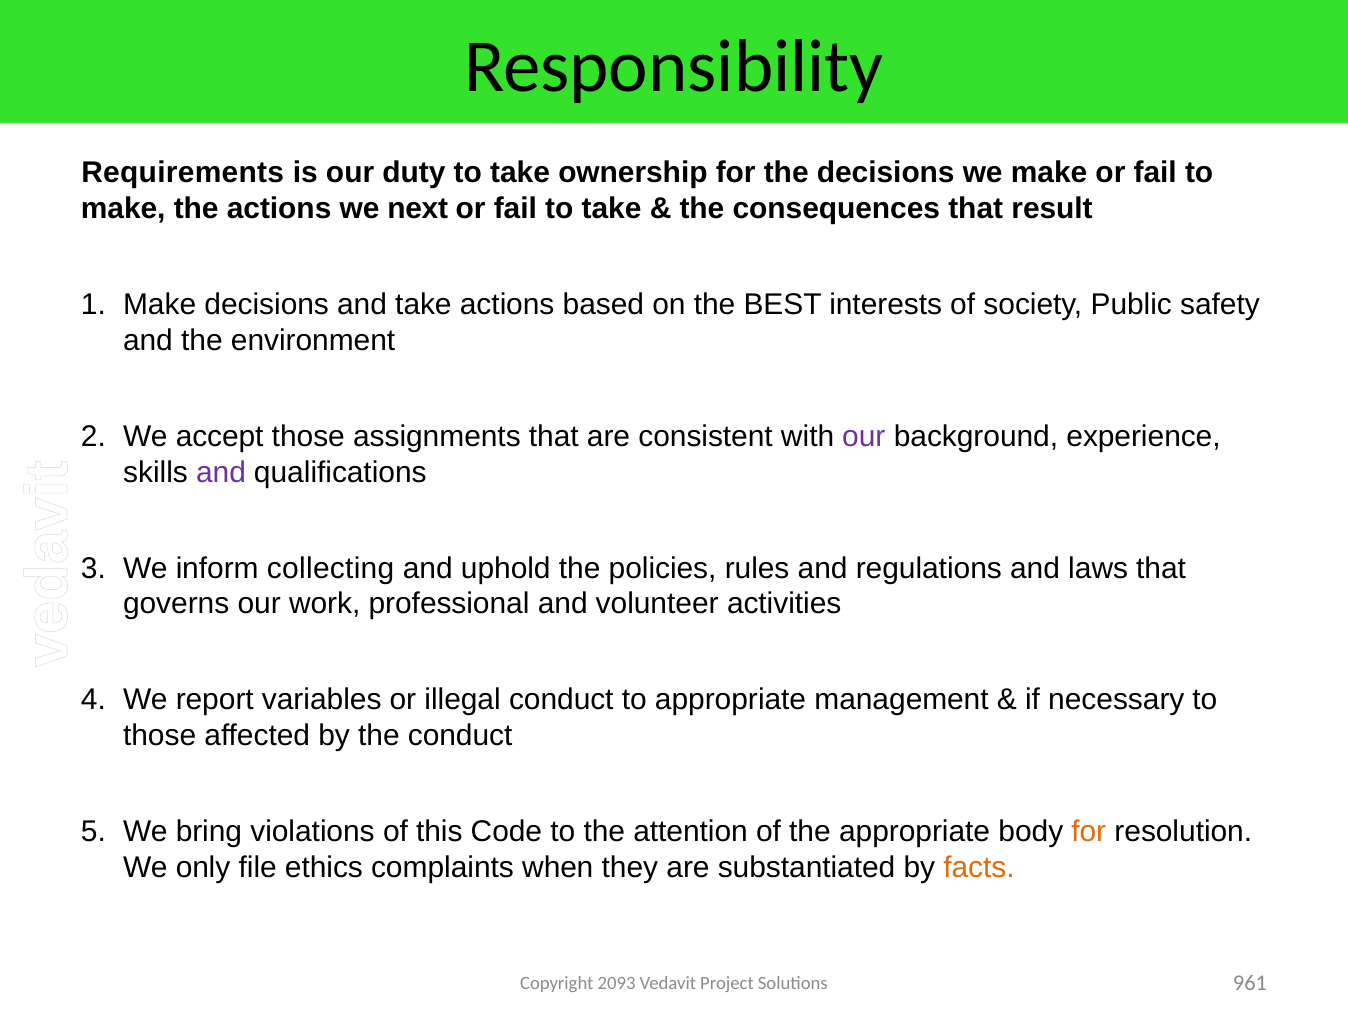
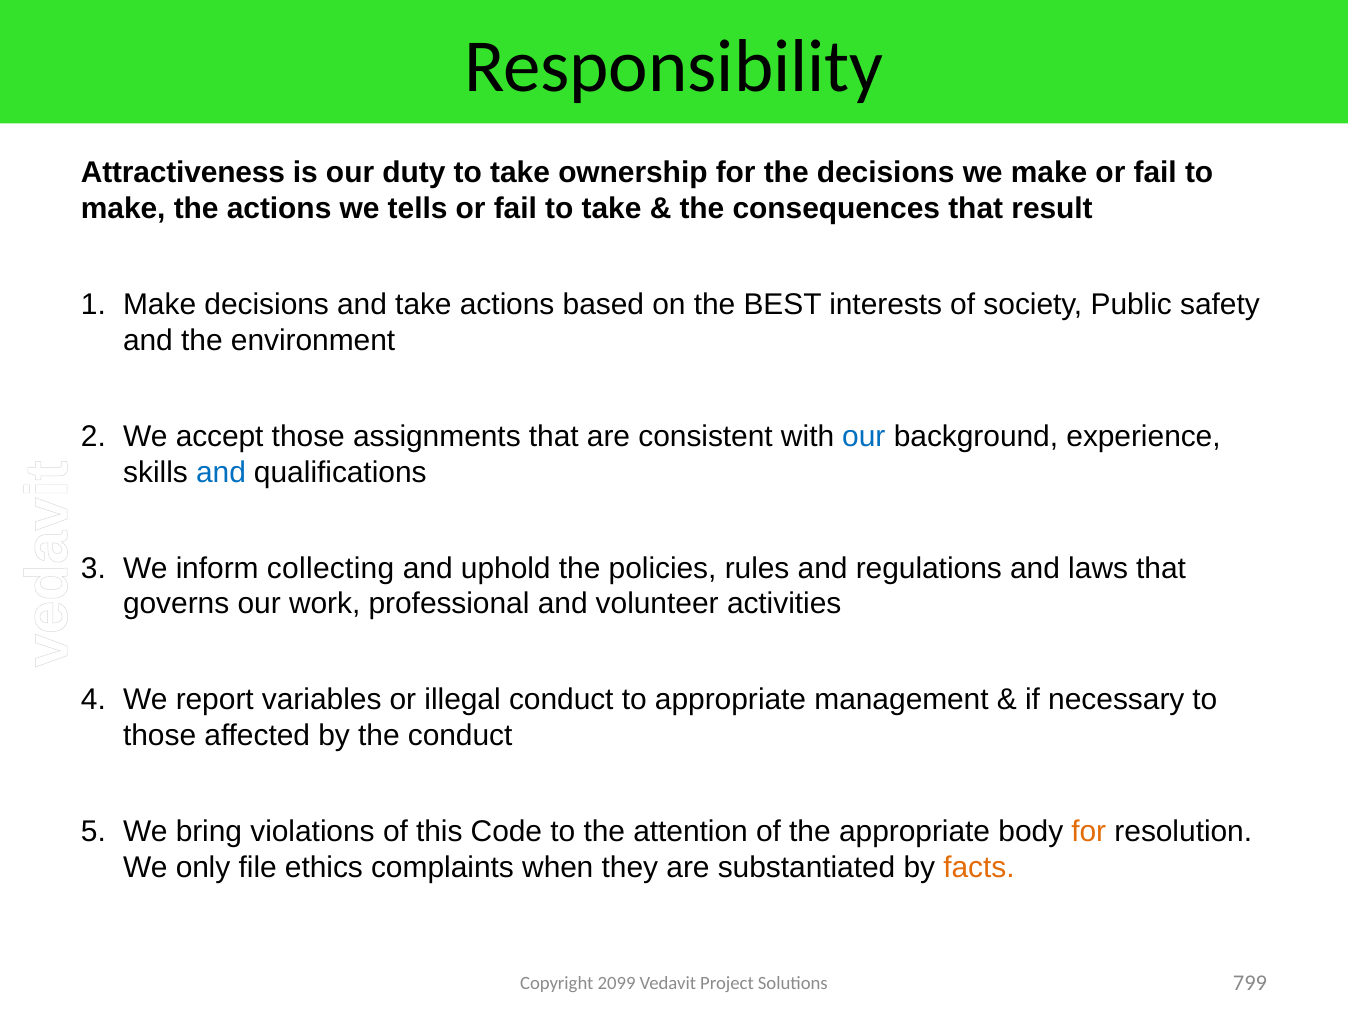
Requirements: Requirements -> Attractiveness (183, 173)
next: next -> tells (418, 209)
our colour: purple -> blue (864, 436)
and colour: purple -> blue (221, 472)
2093: 2093 -> 2099 (617, 983)
961: 961 -> 799 (1250, 983)
